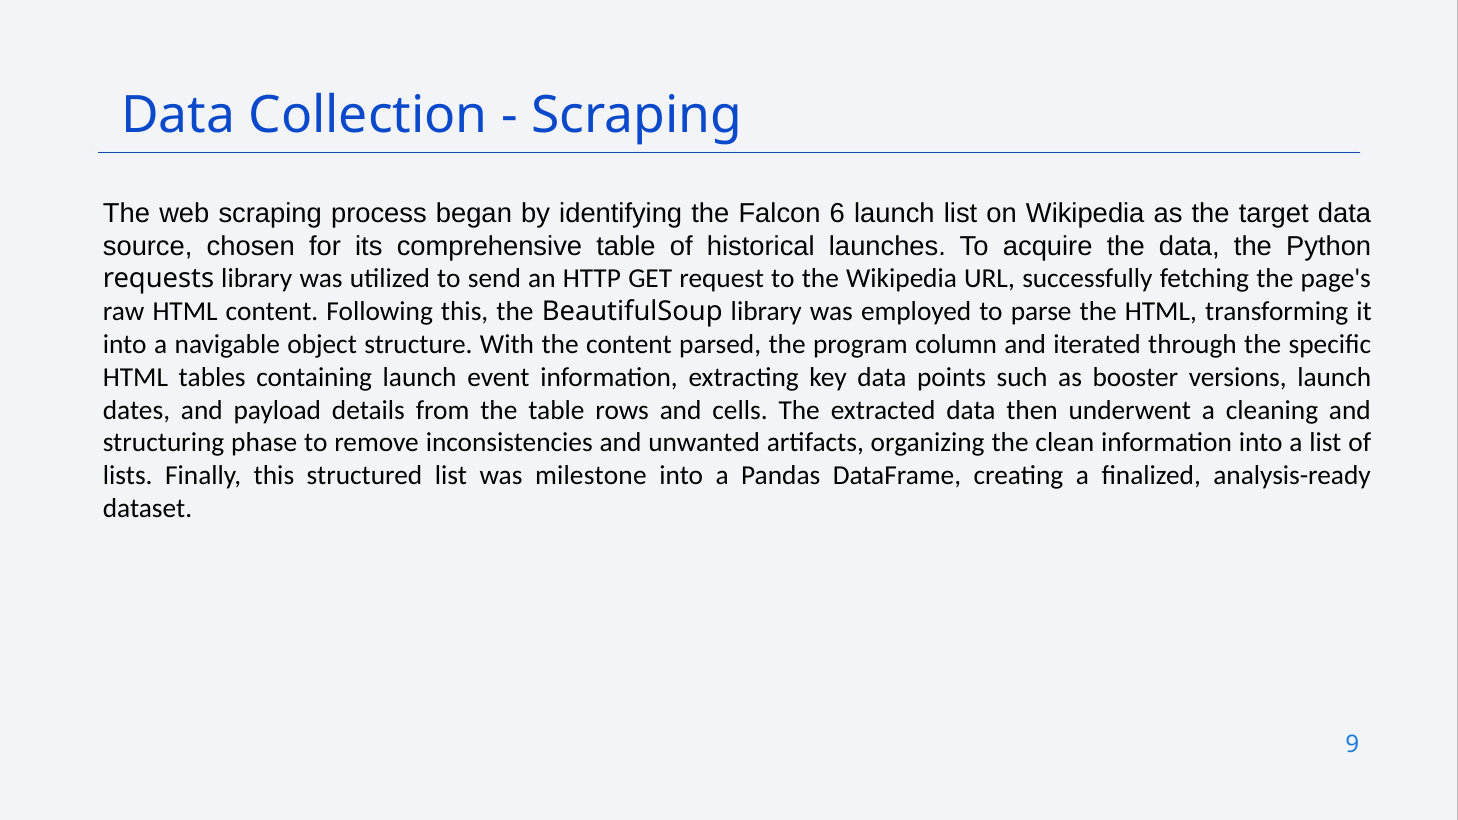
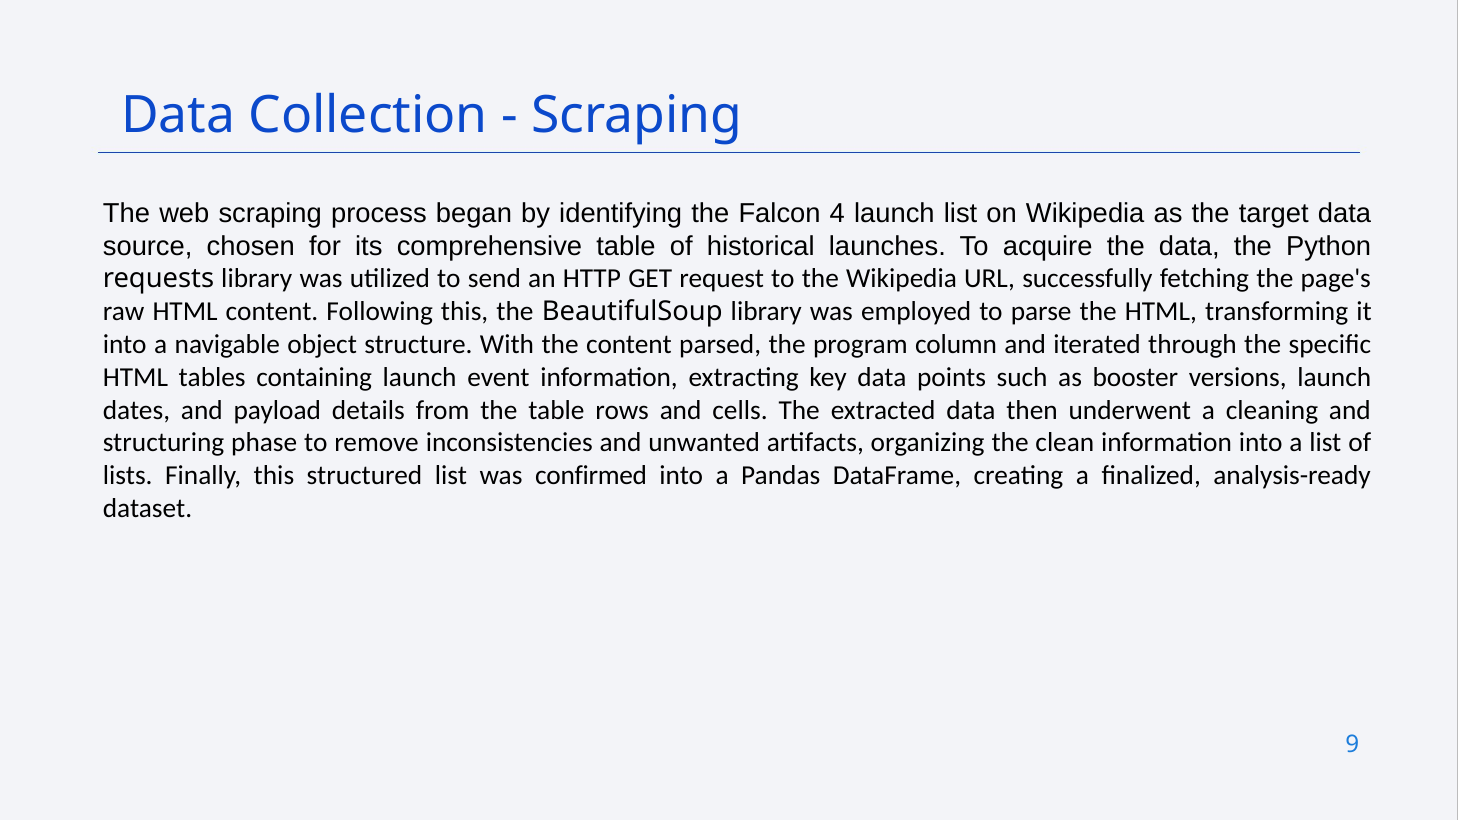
6: 6 -> 4 (837, 213)
milestone: milestone -> confirmed (591, 476)
